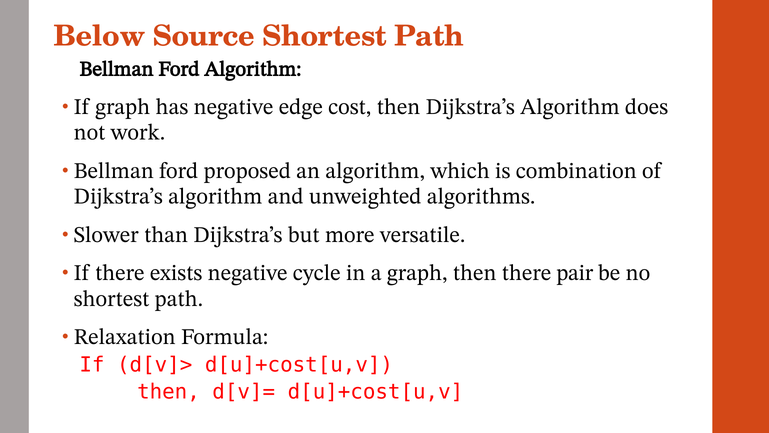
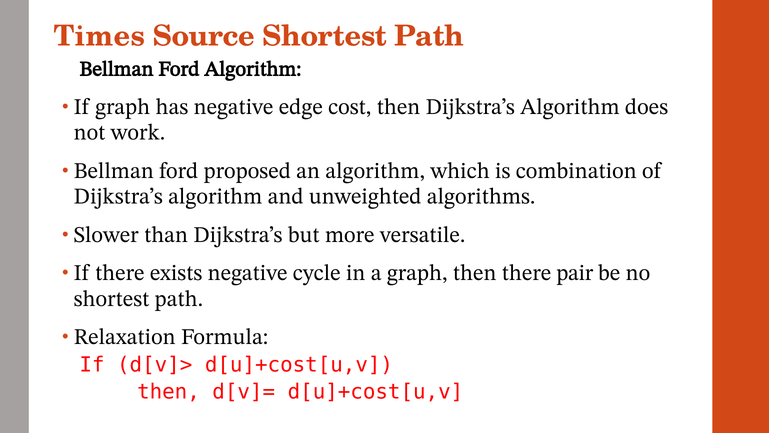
Below: Below -> Times (99, 36)
